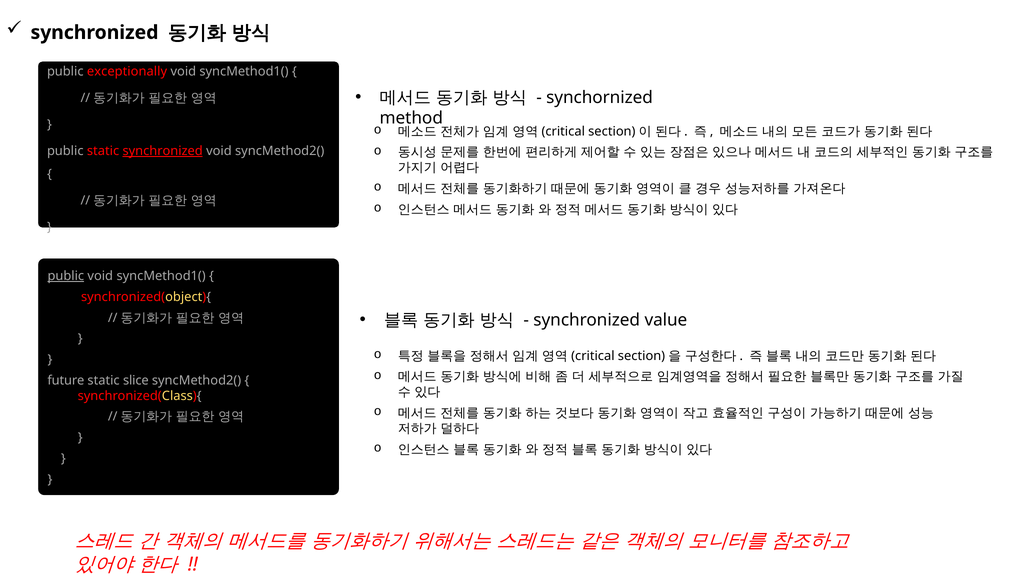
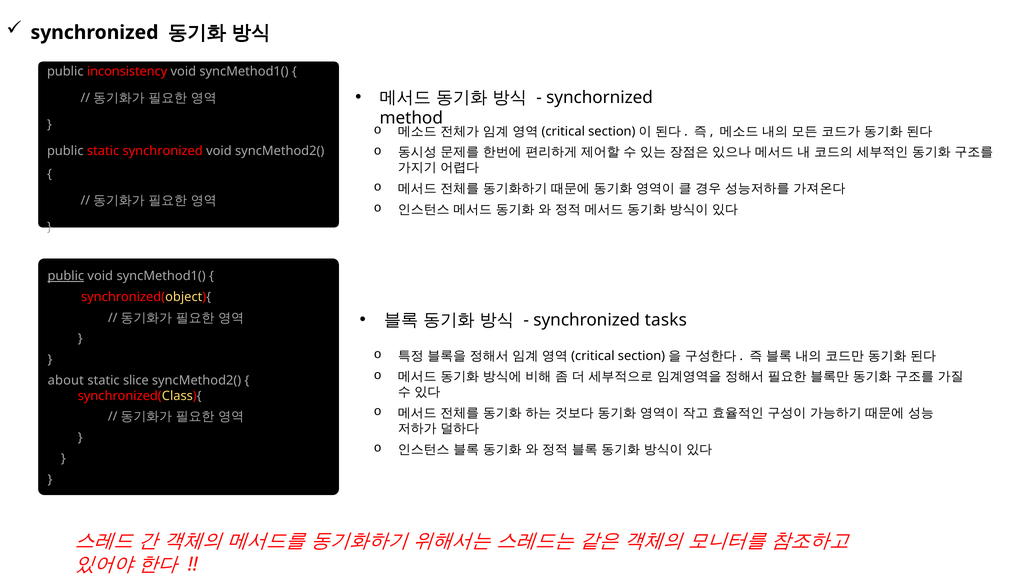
exceptionally: exceptionally -> inconsistency (127, 71)
synchronized underline: present -> none (163, 151)
value: value -> tasks (666, 320)
future: future -> about (66, 380)
